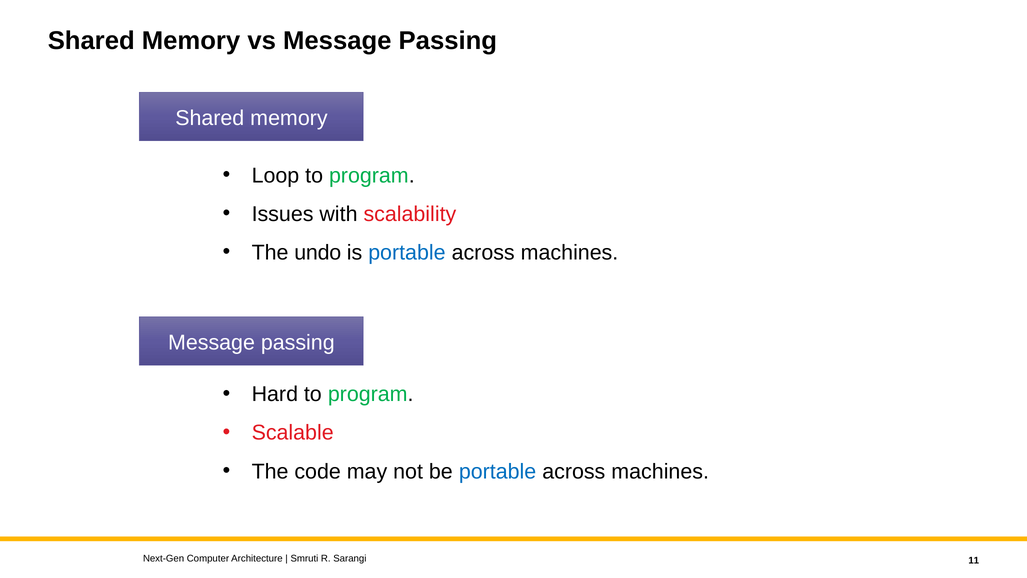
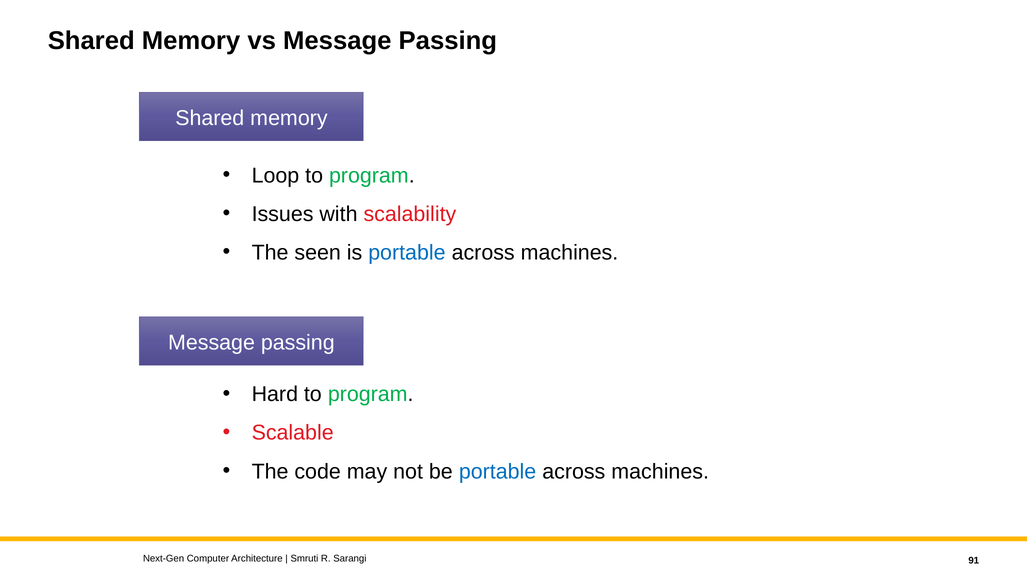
undo: undo -> seen (318, 252)
11: 11 -> 91 (974, 560)
